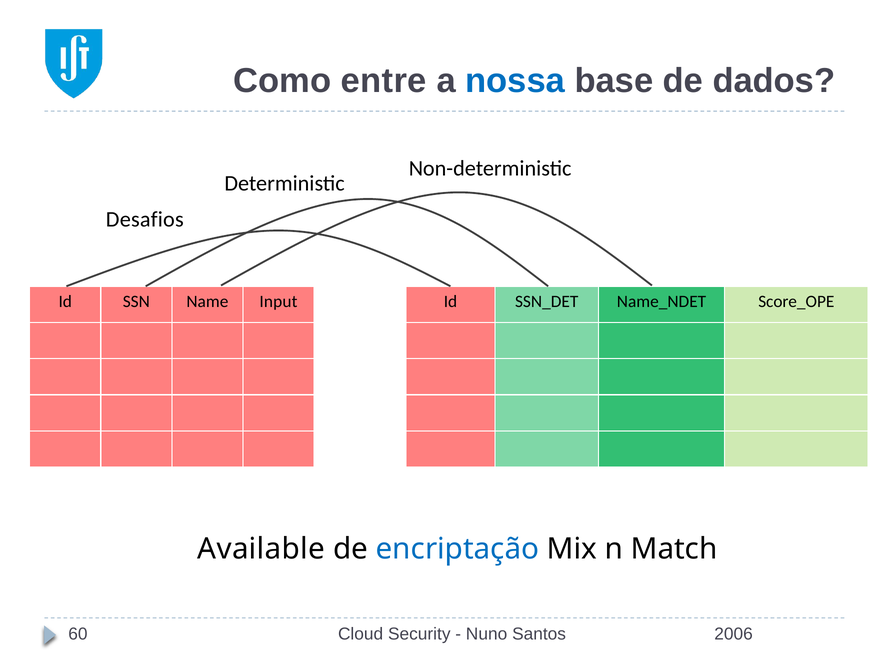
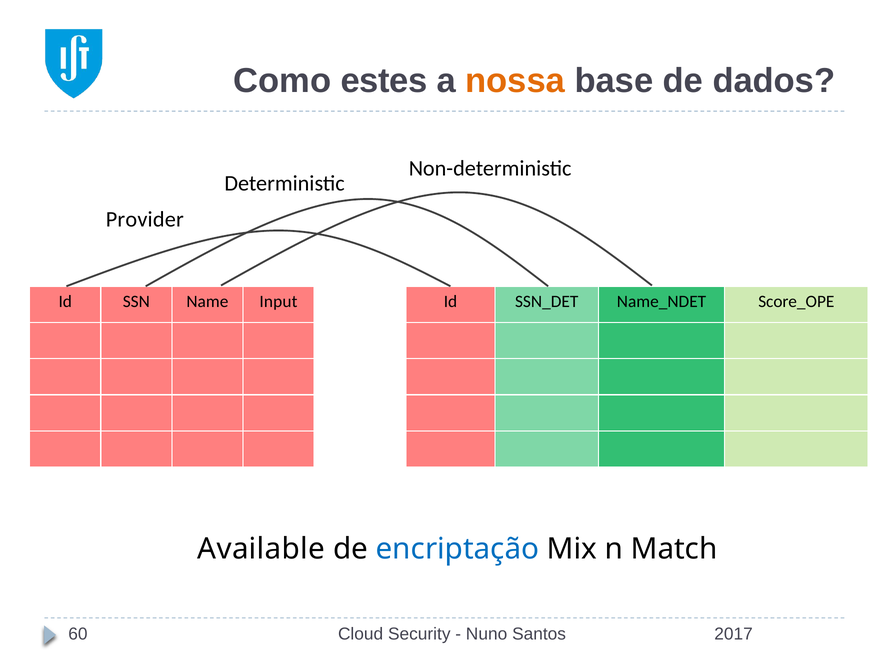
entre: entre -> estes (384, 81)
nossa colour: blue -> orange (515, 81)
Desafios: Desafios -> Provider (145, 219)
2006: 2006 -> 2017 (734, 634)
